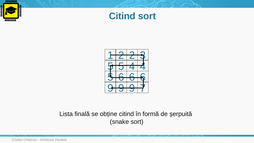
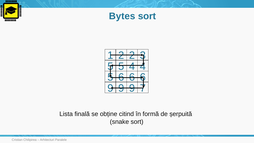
Citind: Citind -> Bytes (122, 16)
